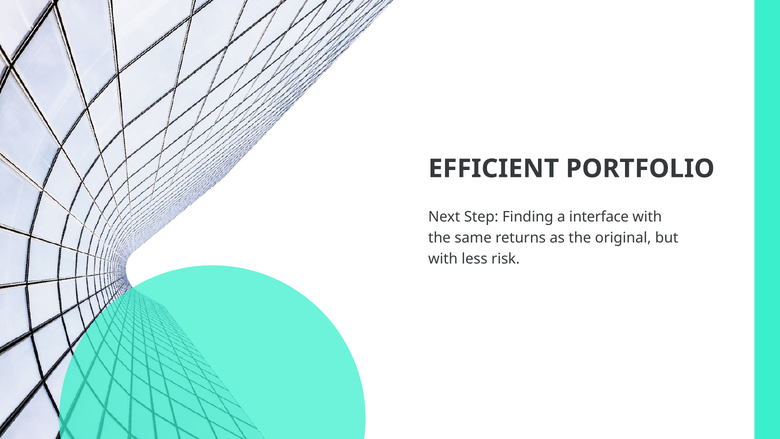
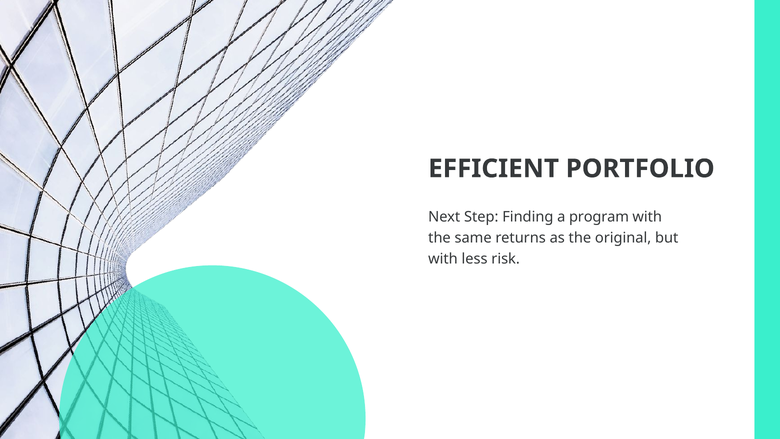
interface: interface -> program (599, 217)
